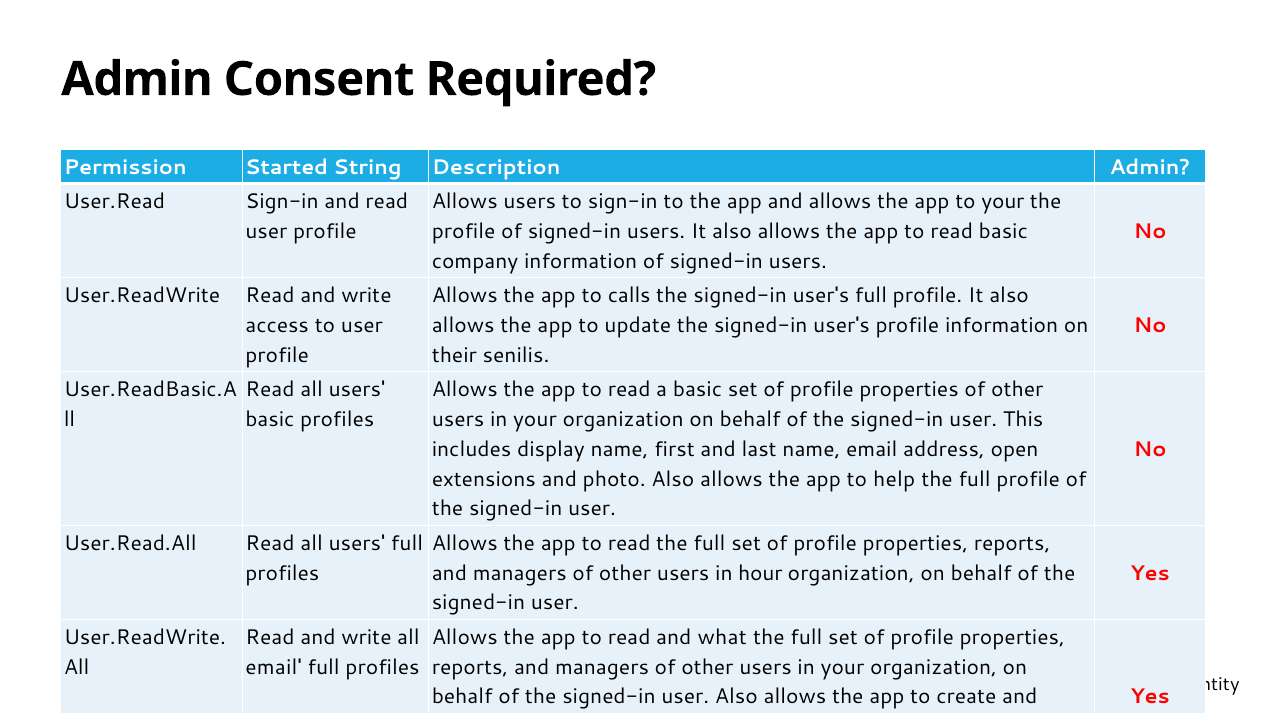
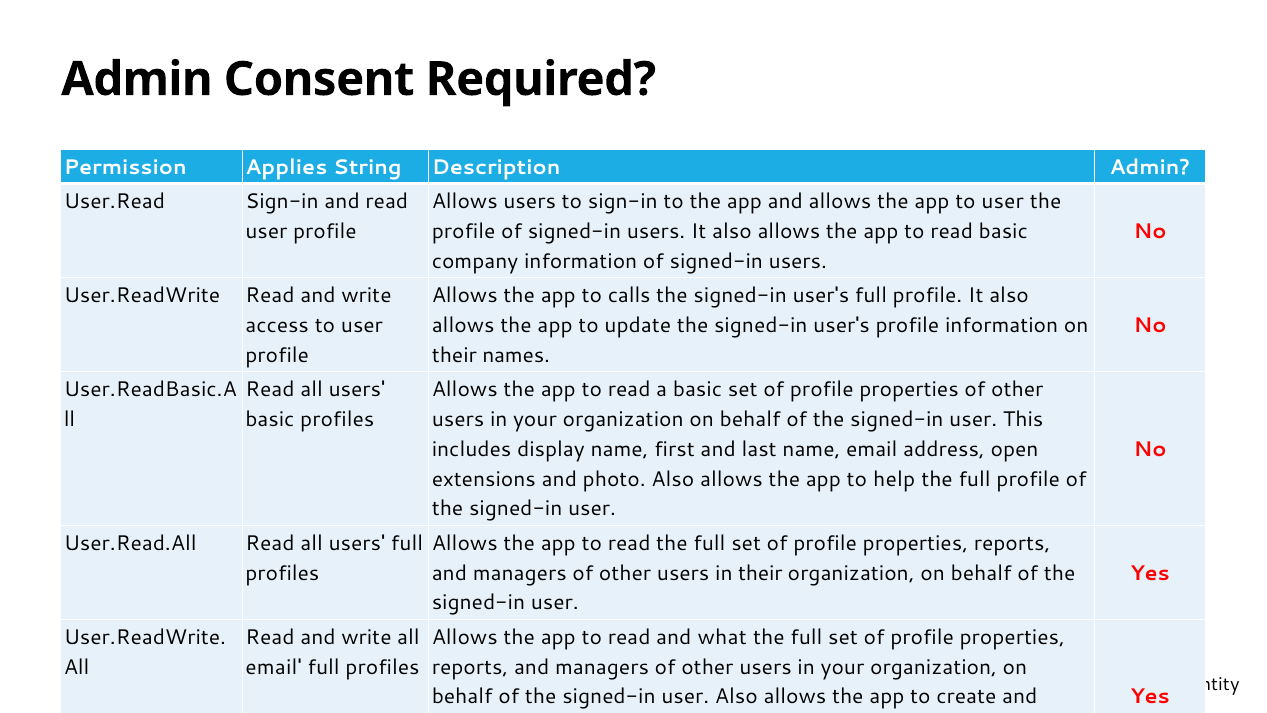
Started: Started -> Applies (286, 167)
app to your: your -> user (1003, 202)
senilis: senilis -> names (516, 355)
in hour: hour -> their (760, 573)
